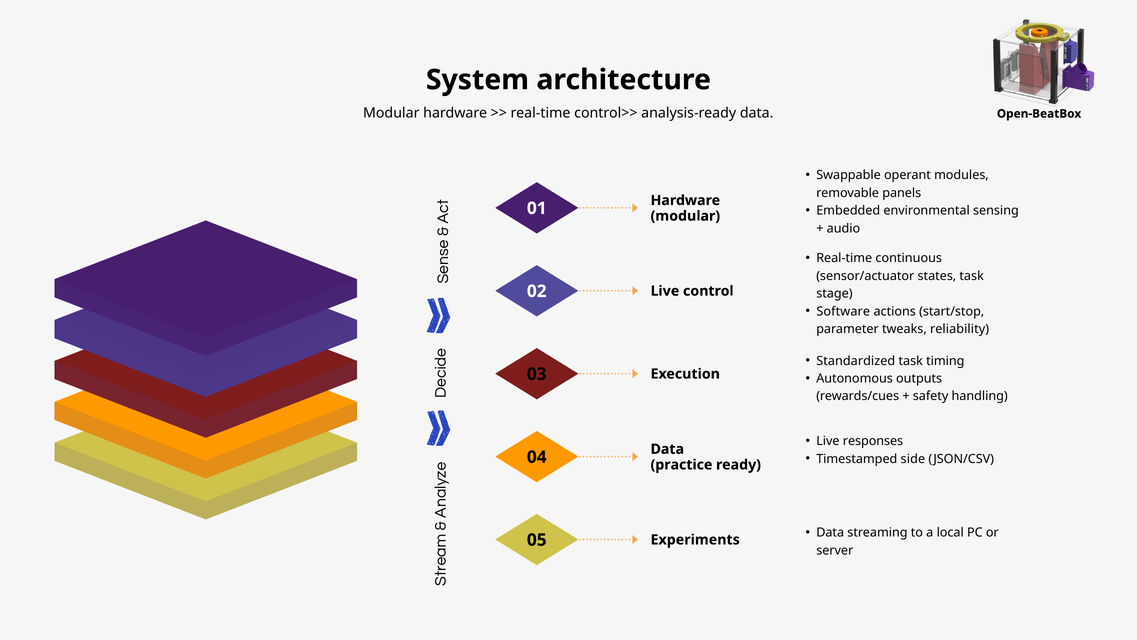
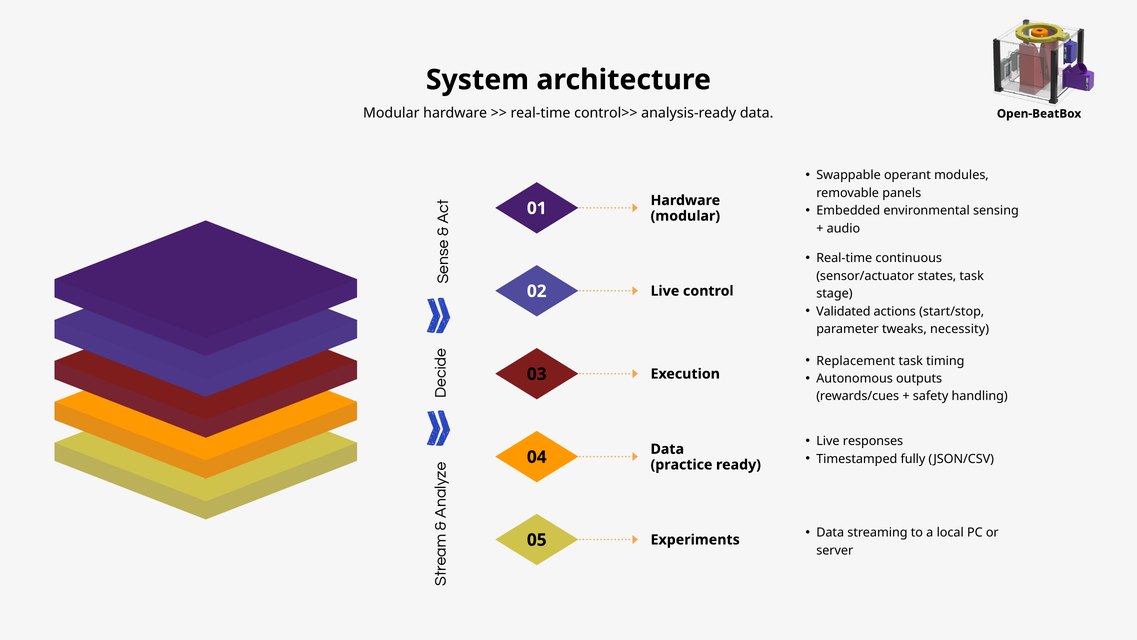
Software: Software -> Validated (843, 311)
reliability: reliability -> necessity (960, 329)
Standardized: Standardized -> Replacement (856, 361)
side: side -> fully (913, 459)
